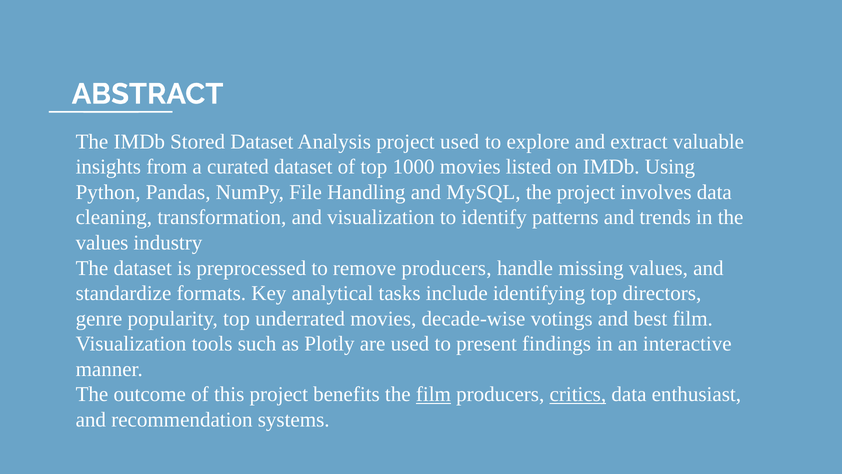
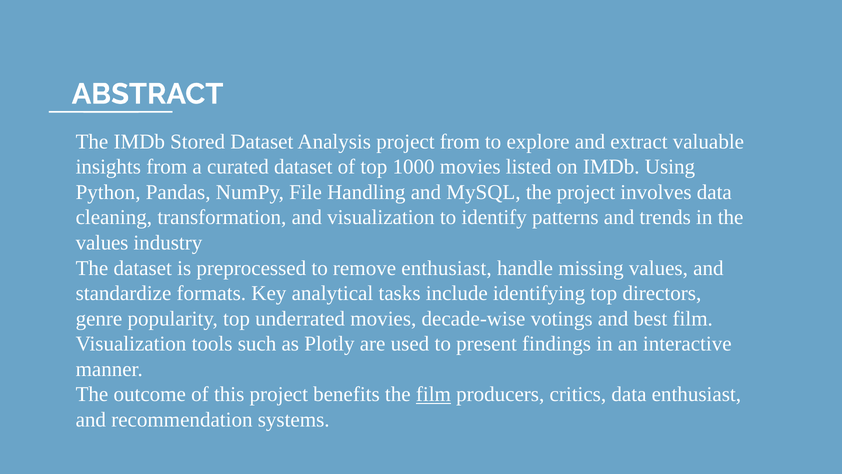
project used: used -> from (460, 142)
remove producers: producers -> enthusiast (447, 268)
critics underline: present -> none (578, 394)
